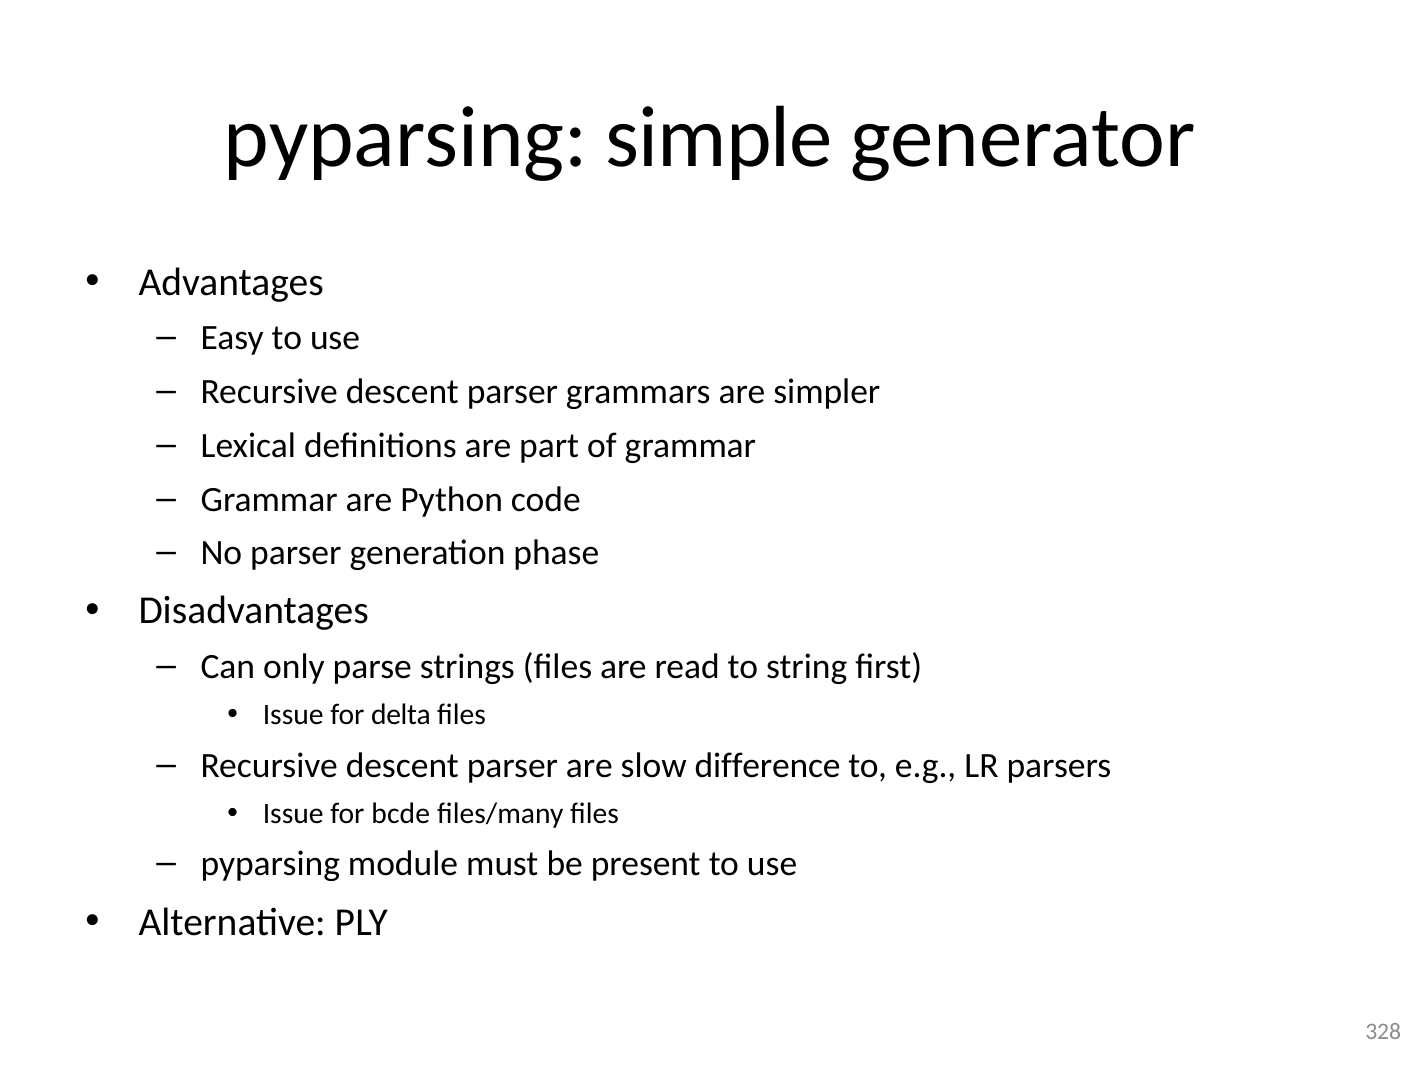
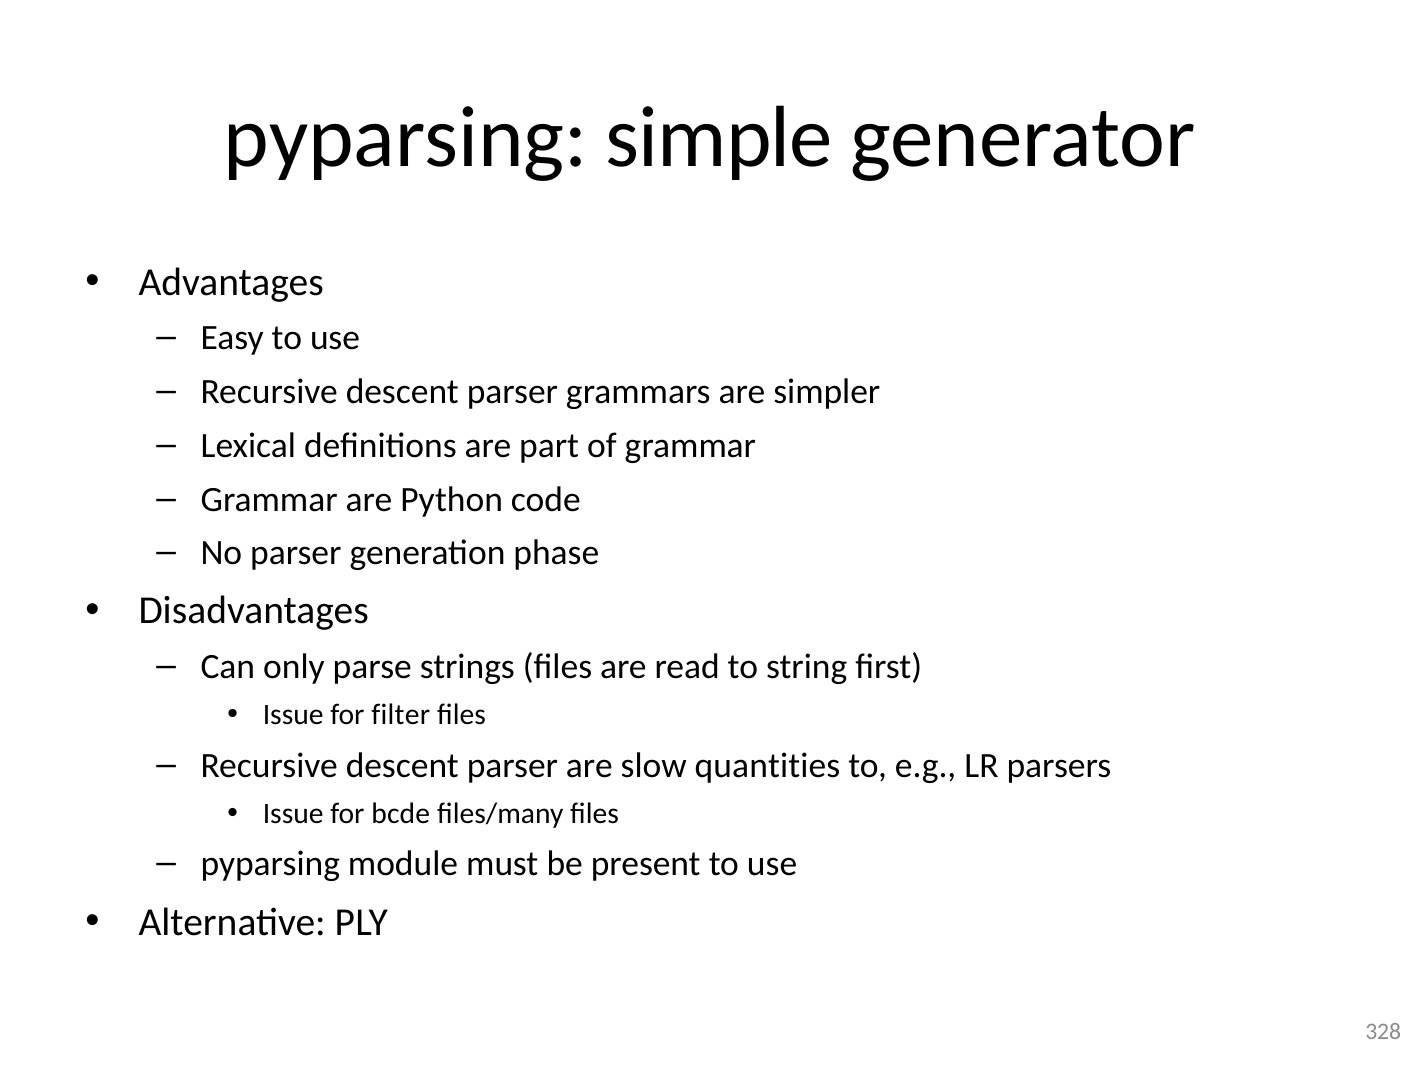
delta: delta -> filter (401, 715)
difference: difference -> quantities (768, 765)
